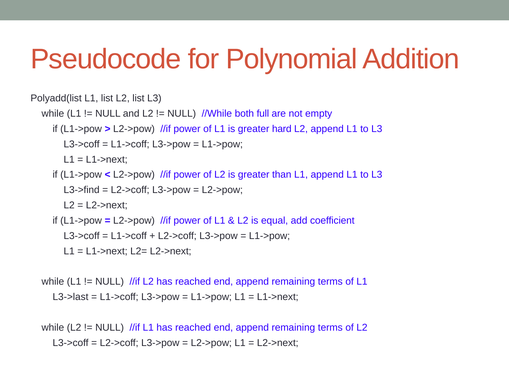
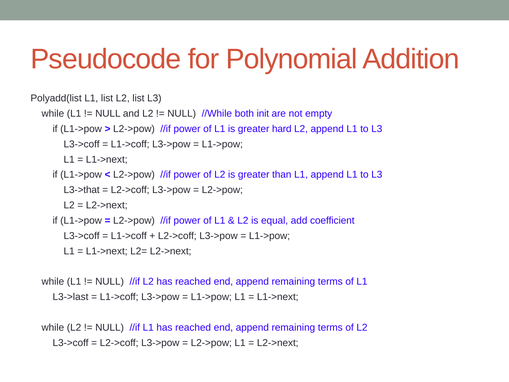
full: full -> init (263, 114)
L3->find: L3->find -> L3->that (82, 190)
